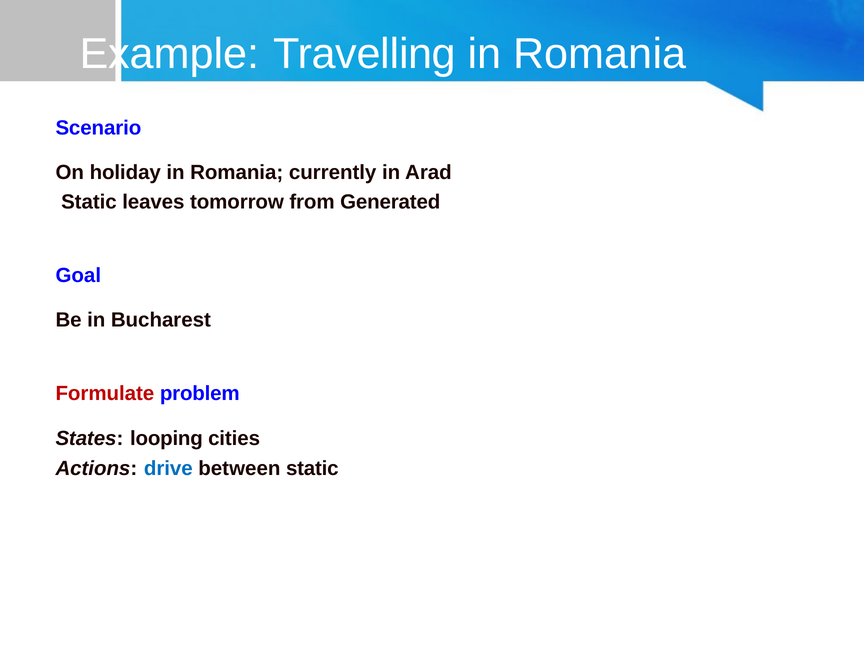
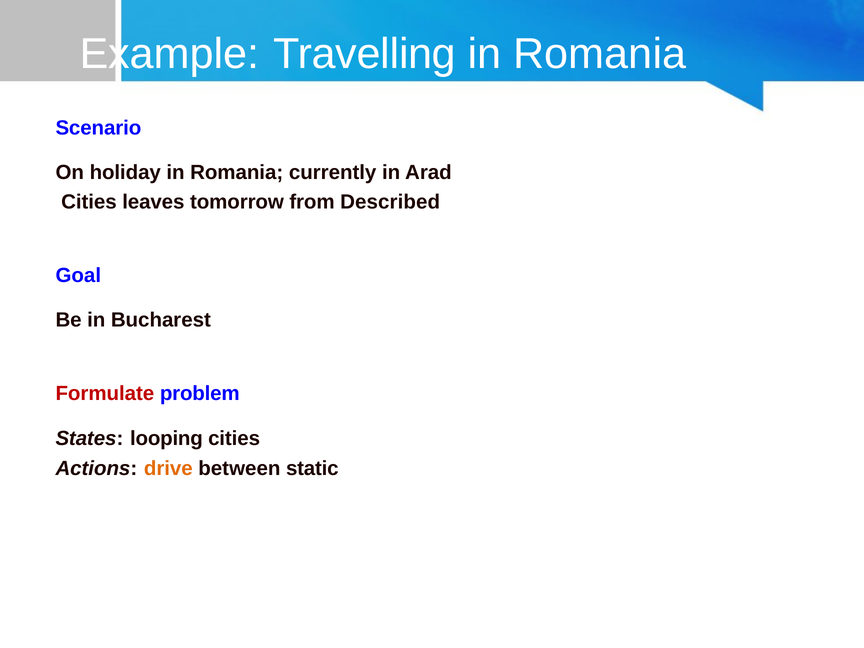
Static: Static -> Cities (89, 202)
Generated: Generated -> Described (390, 202)
drive colour: blue -> orange (168, 468)
